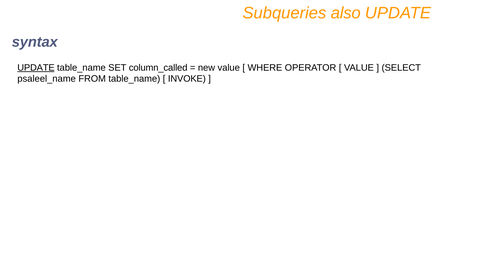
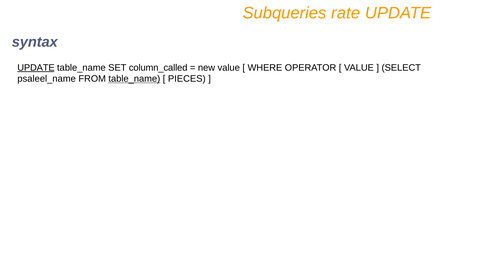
also: also -> rate (346, 13)
table_name underline: none -> present (134, 79)
INVOKE: INVOKE -> PIECES (187, 79)
